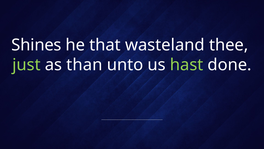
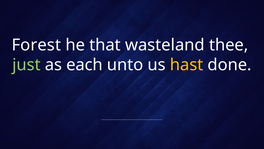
Shines: Shines -> Forest (36, 45)
than: than -> each (85, 65)
hast colour: light green -> yellow (187, 65)
